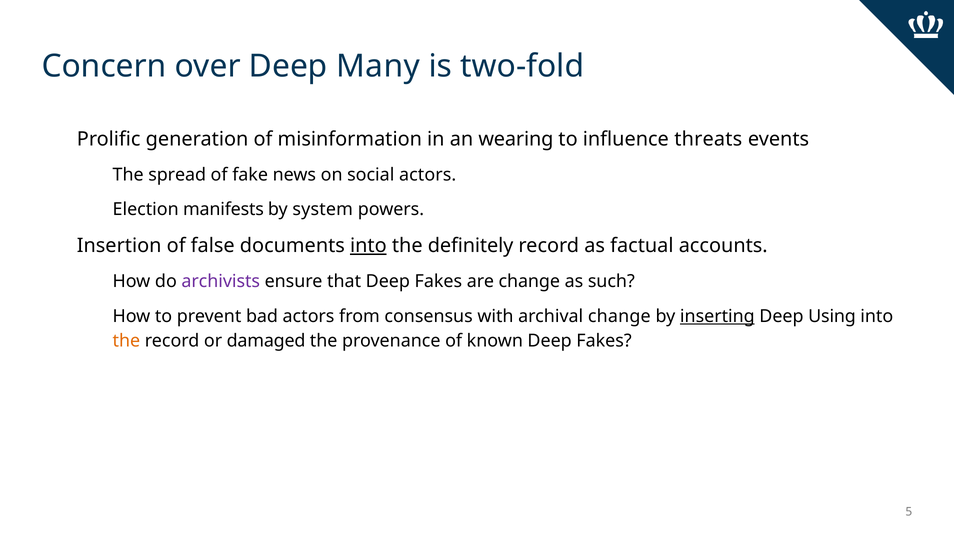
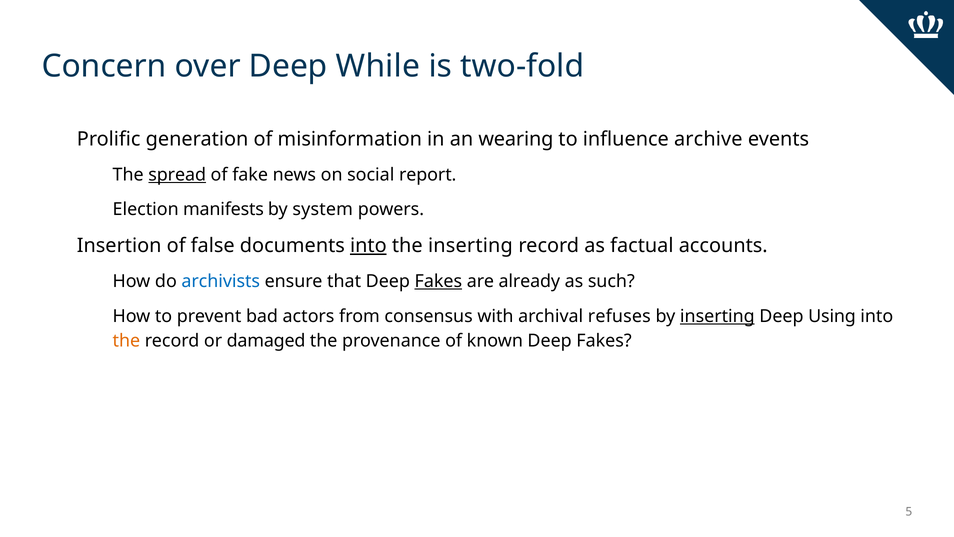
Many: Many -> While (378, 66)
threats: threats -> archive (708, 139)
spread underline: none -> present (177, 175)
social actors: actors -> report (428, 175)
the definitely: definitely -> inserting (470, 246)
archivists colour: purple -> blue (221, 281)
Fakes underline: none -> present (438, 281)
are change: change -> already (529, 281)
archival change: change -> refuses (619, 316)
